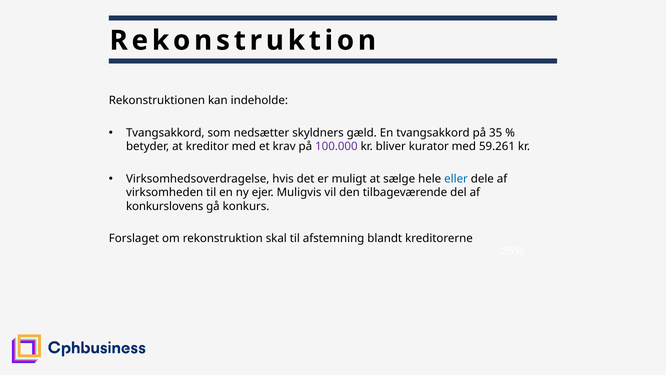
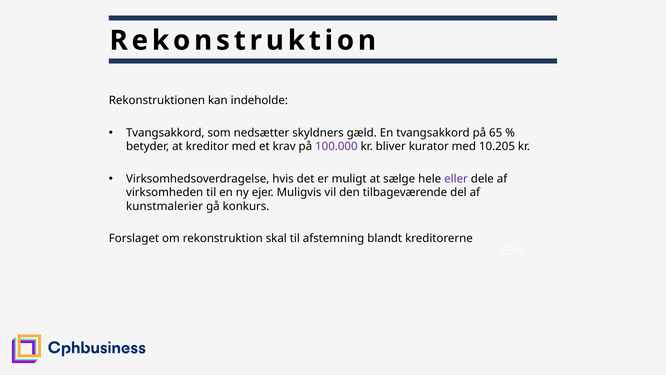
35: 35 -> 65 (496, 133)
59.261: 59.261 -> 10.205 (497, 147)
eller colour: blue -> purple (456, 179)
konkurslovens: konkurslovens -> kunstmalerier (165, 206)
